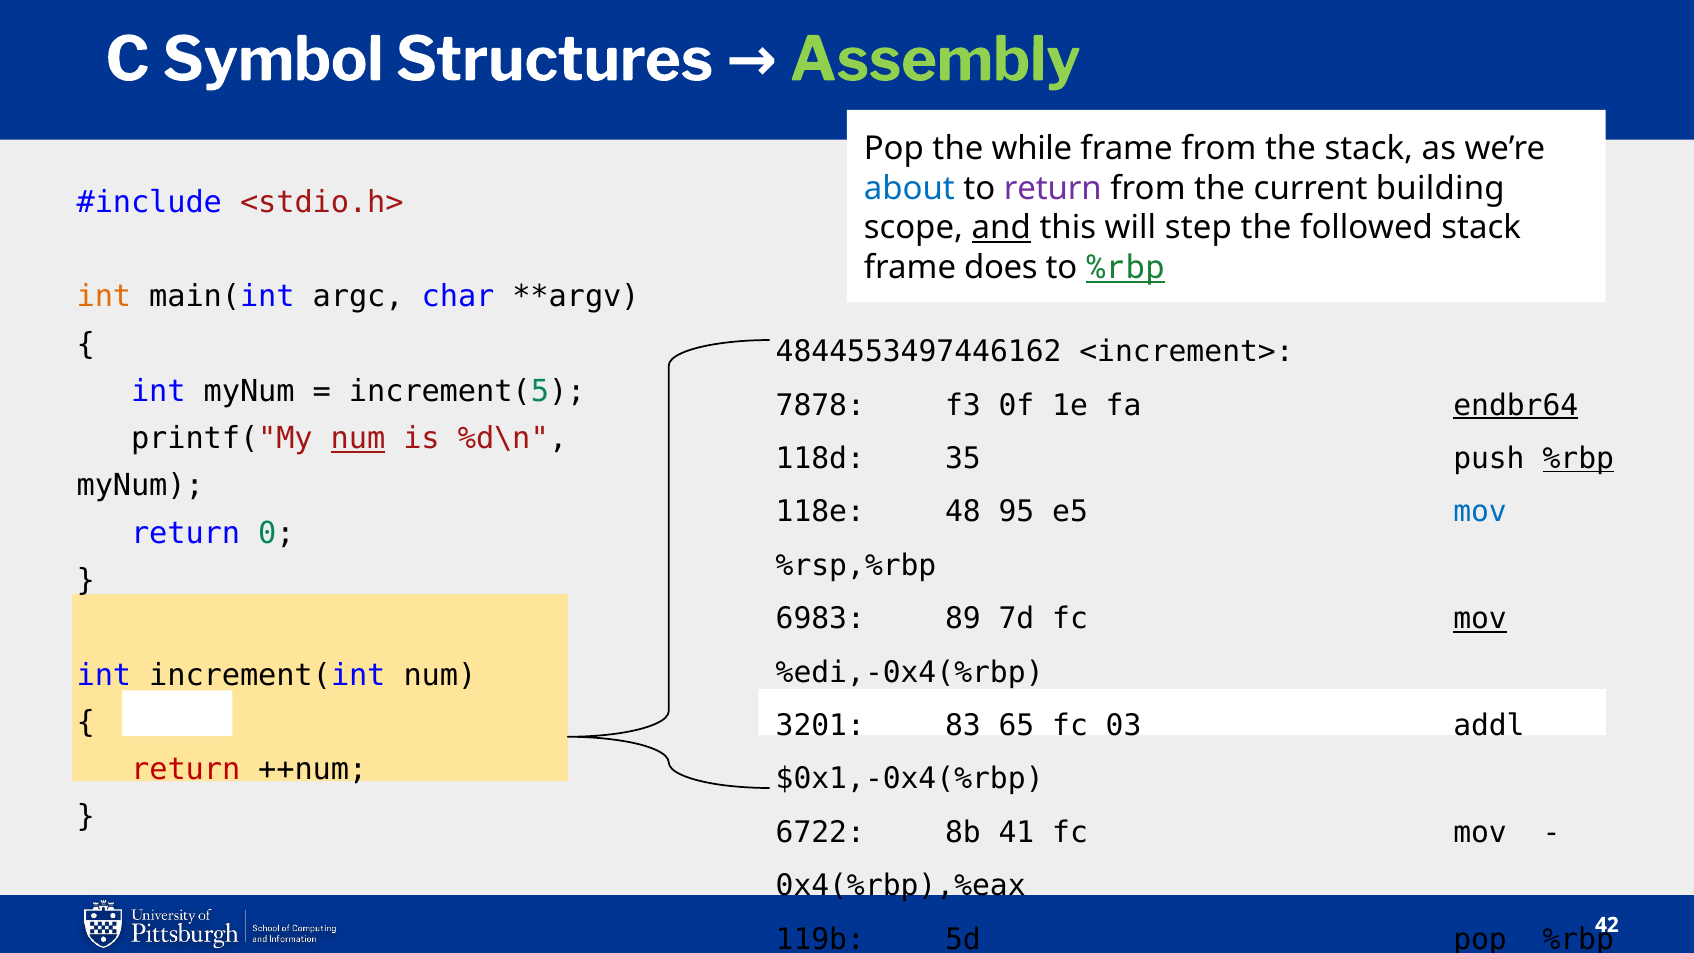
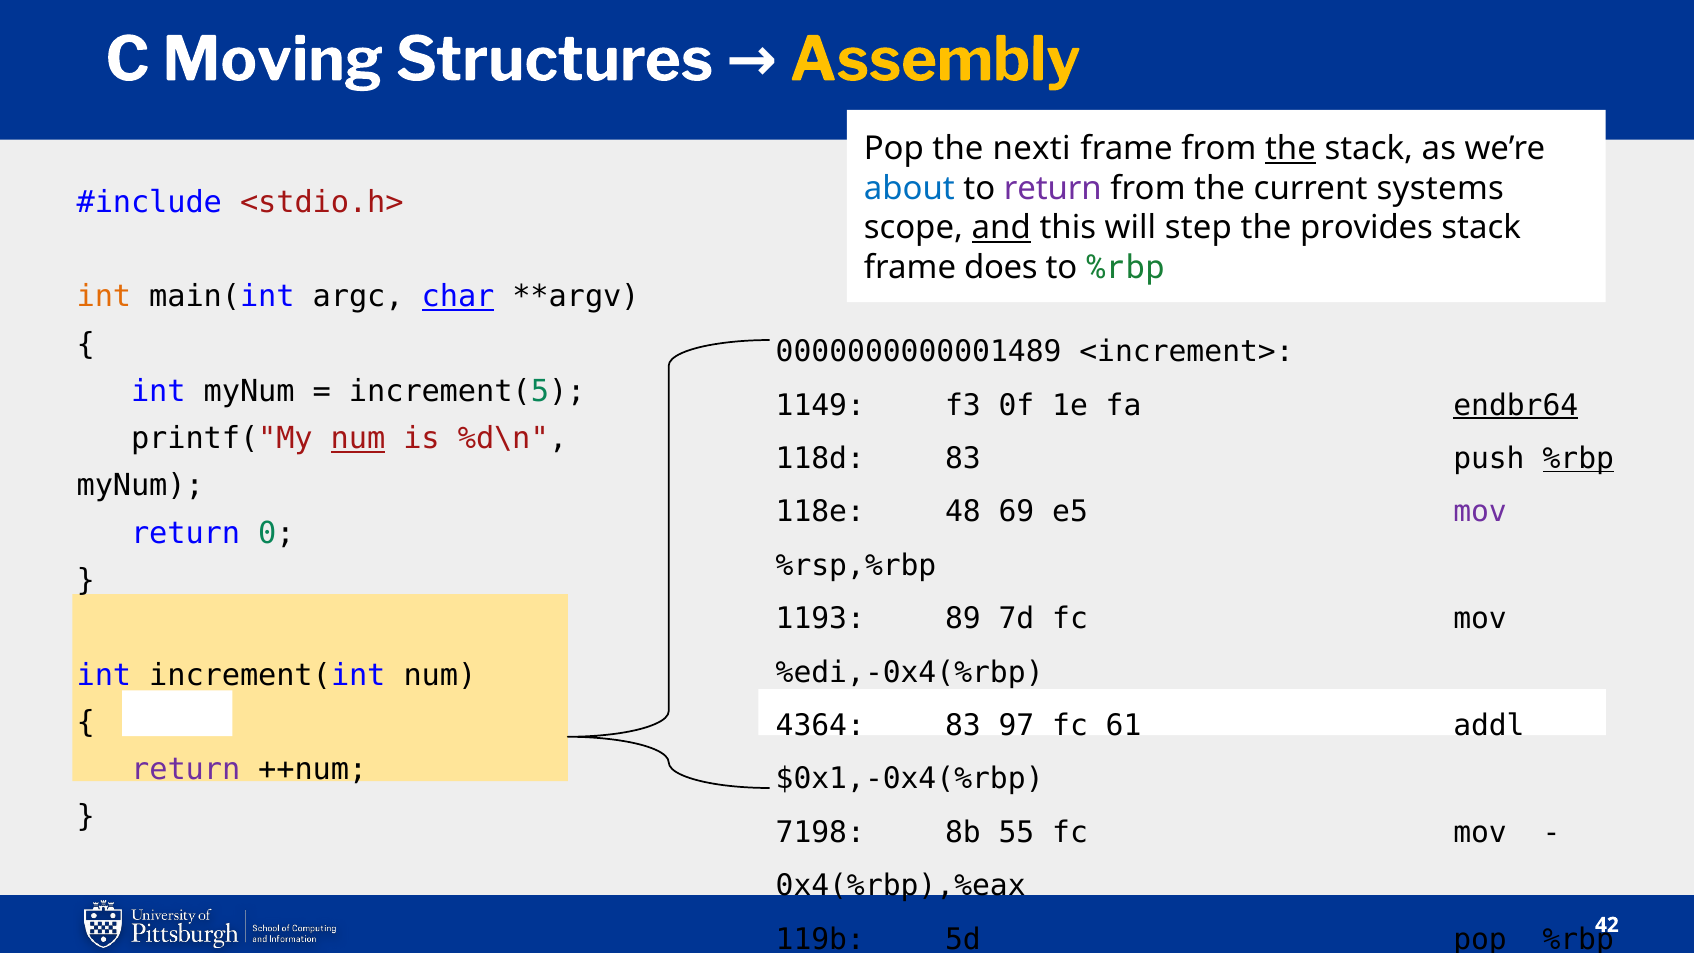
Symbol: Symbol -> Moving (273, 60)
Assembly colour: light green -> yellow (935, 60)
while: while -> nexti (1032, 149)
the underline: none -> present (1290, 149)
building: building -> systems (1440, 189)
followed: followed -> provides (1367, 228)
%rbp underline: present -> none (1126, 268)
char underline: none -> present (458, 297)
4844553497446162: 4844553497446162 -> 0000000000001489 (919, 352)
7878: 7878 -> 1149 (820, 405)
118d 35: 35 -> 83 (963, 459)
95: 95 -> 69 (1016, 512)
mov colour: blue -> purple (1480, 512)
6983: 6983 -> 1193 (820, 619)
mov underline: present -> none (1480, 619)
3201: 3201 -> 4364 (820, 726)
65: 65 -> 97 (1016, 726)
03: 03 -> 61 (1124, 726)
return colour: red -> purple (186, 770)
6722: 6722 -> 7198 (820, 833)
41: 41 -> 55 (1016, 833)
